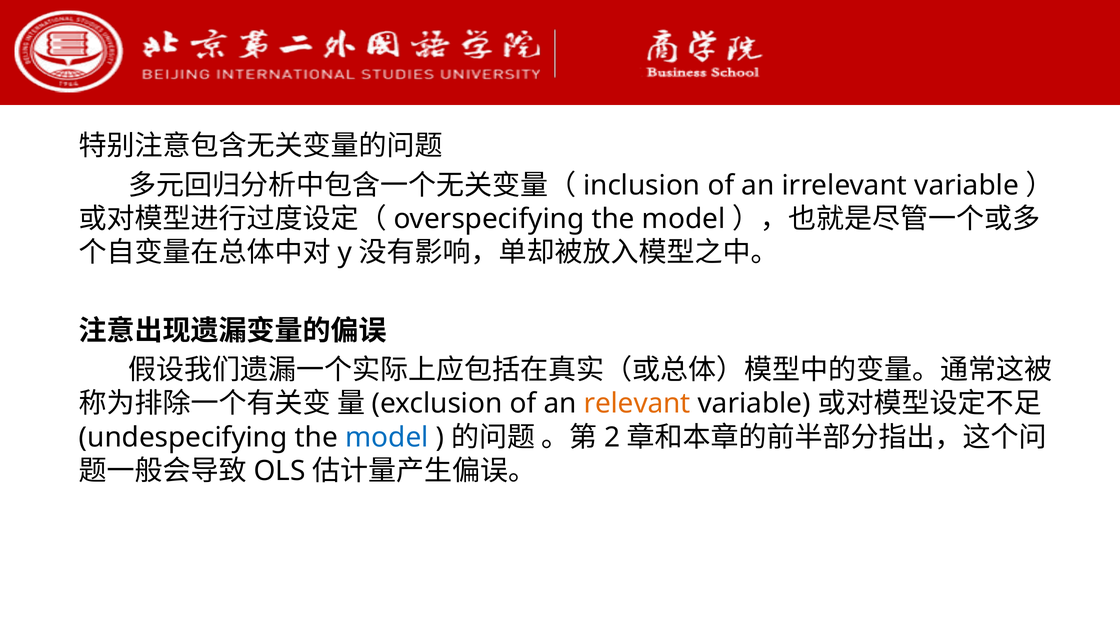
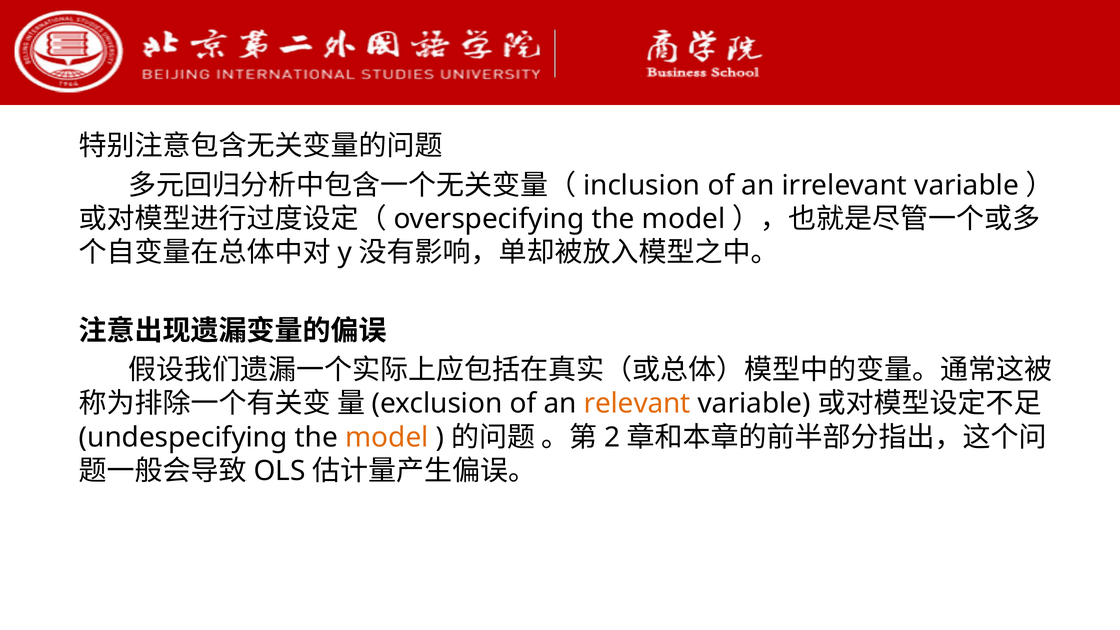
model colour: blue -> orange (387, 437)
